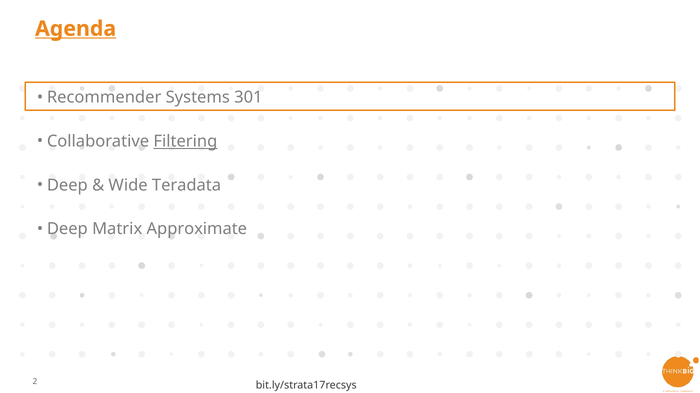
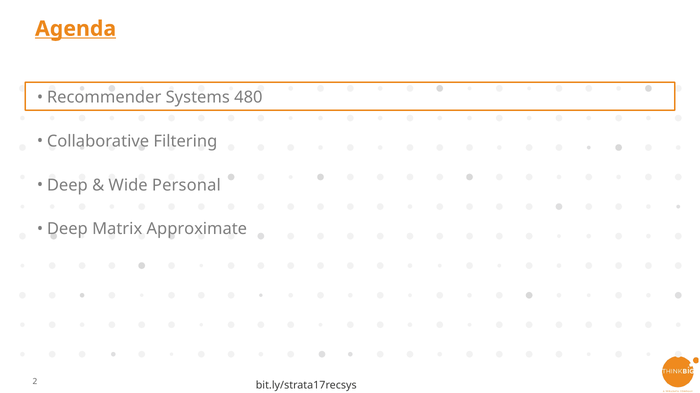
301: 301 -> 480 (248, 98)
Filtering underline: present -> none (185, 141)
Teradata: Teradata -> Personal (186, 185)
